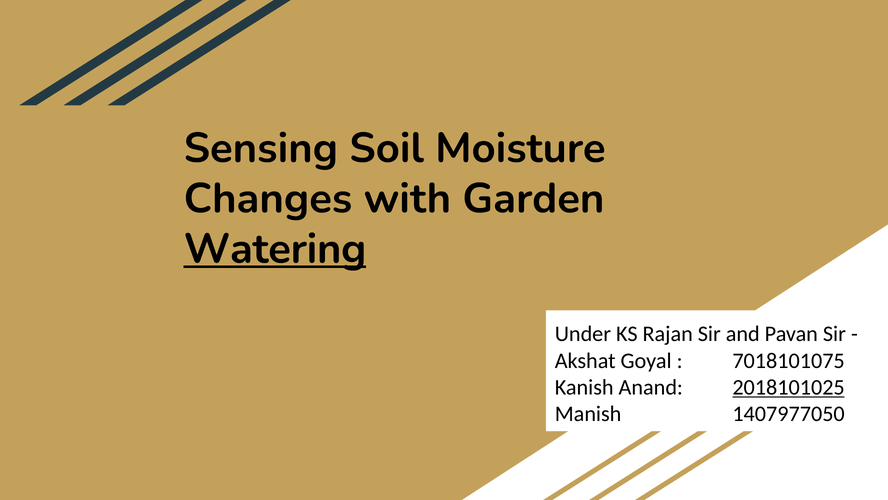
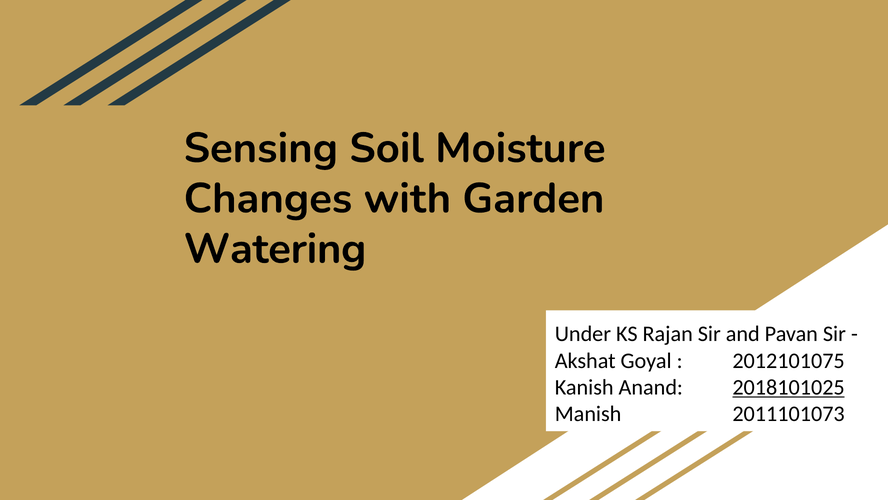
Watering underline: present -> none (275, 249)
7018101075: 7018101075 -> 2012101075 (789, 360)
1407977050: 1407977050 -> 2011101073 (789, 414)
